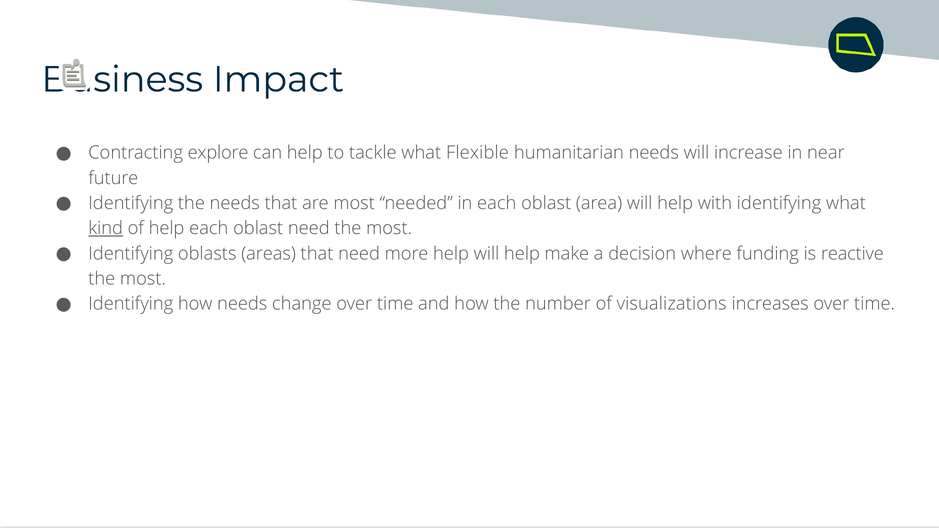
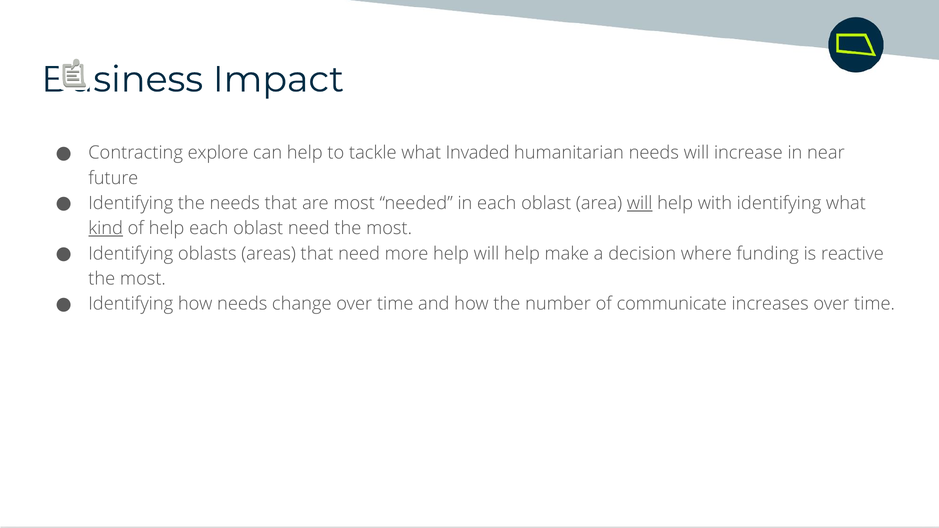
Flexible: Flexible -> Invaded (478, 153)
will underline: none -> present (640, 203)
visualizations: visualizations -> communicate (672, 304)
